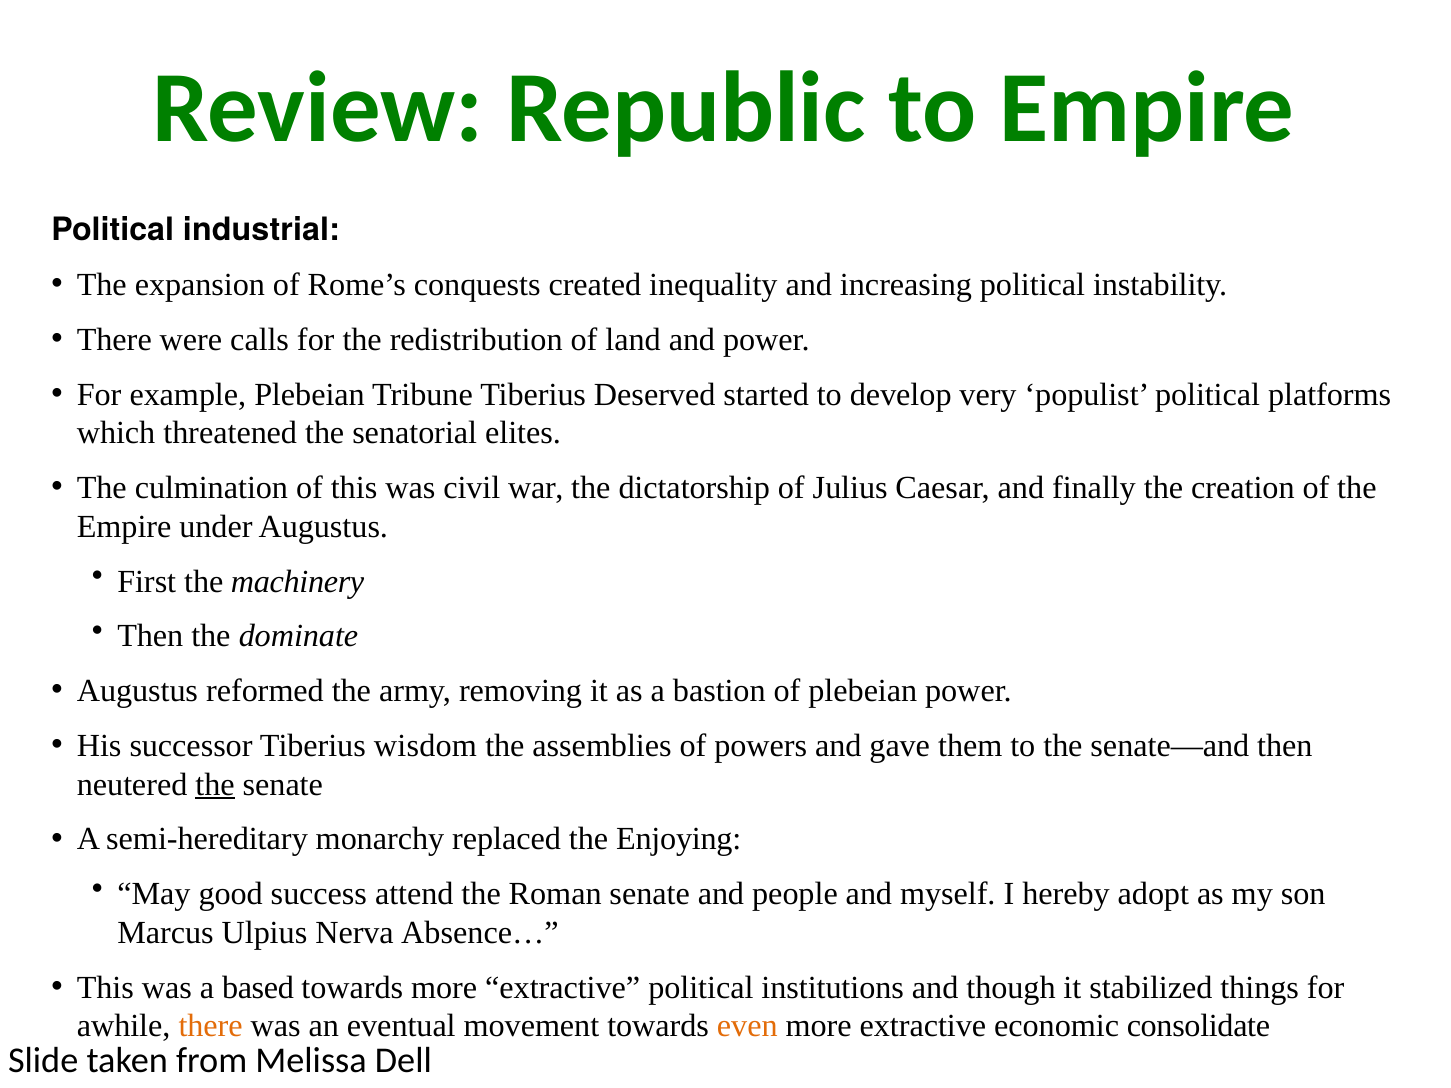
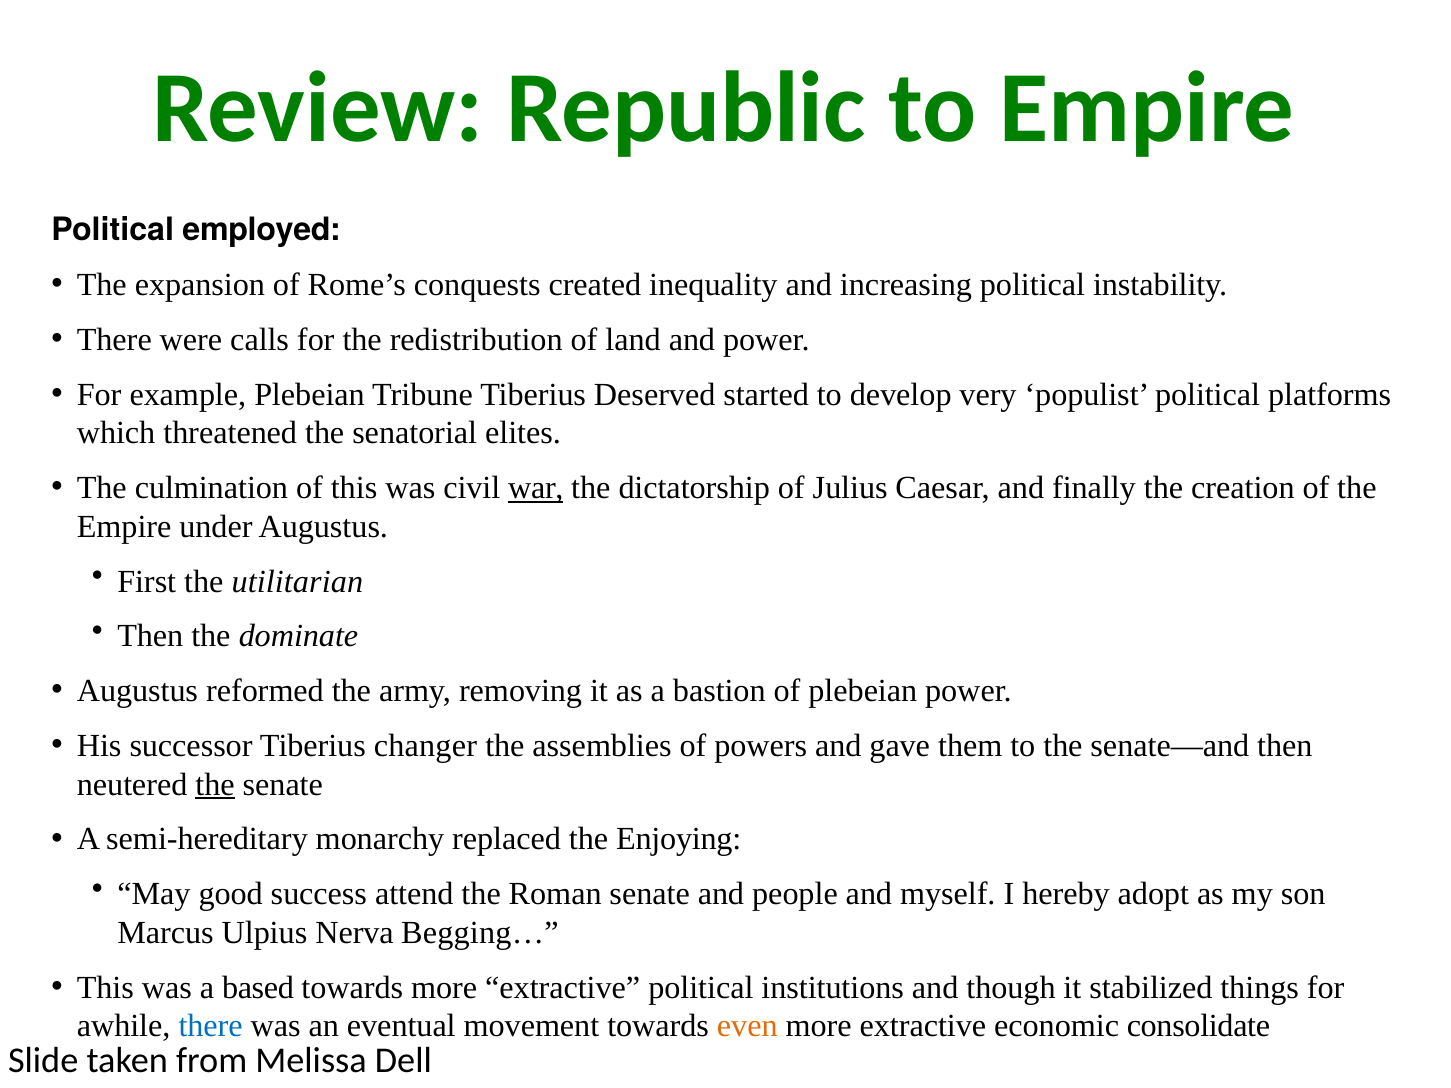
industrial: industrial -> employed (262, 230)
war underline: none -> present (536, 488)
machinery: machinery -> utilitarian (297, 582)
wisdom: wisdom -> changer (425, 746)
Absence…: Absence… -> Begging… (480, 933)
there colour: orange -> blue (211, 1026)
